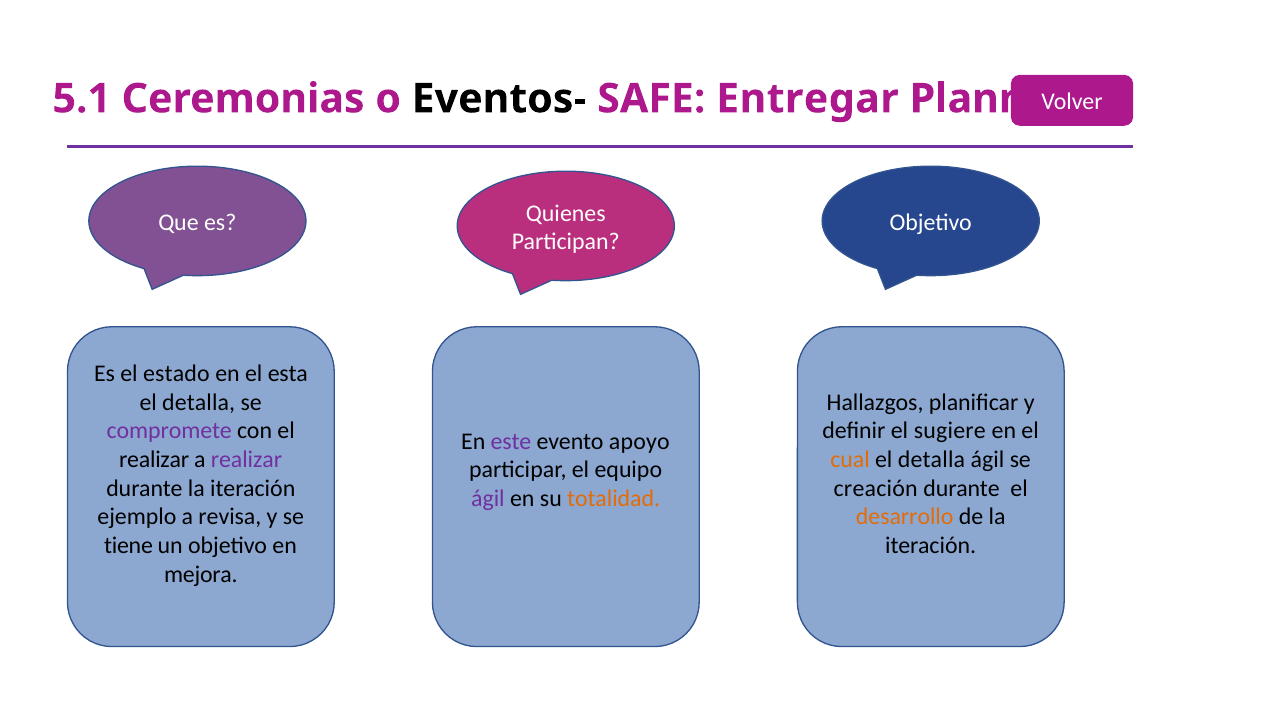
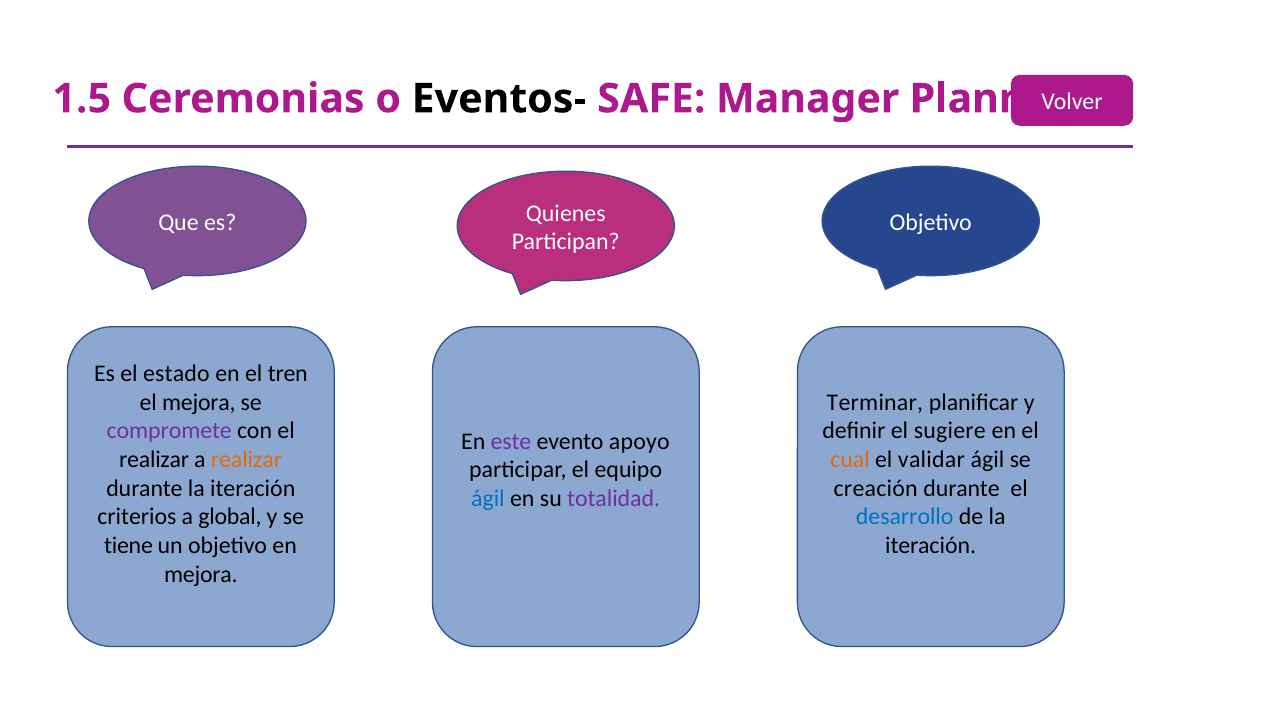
5.1: 5.1 -> 1.5 (82, 99)
Entregar: Entregar -> Manager (808, 99)
esta: esta -> tren (288, 373)
detalla: detalla -> mejora (199, 402)
Hallazgos: Hallazgos -> Terminar (875, 402)
realizar colour: purple -> orange (247, 459)
detalla: detalla -> validar (931, 459)
ágil colour: purple -> blue (488, 498)
totalidad colour: orange -> purple (614, 498)
ejemplo: ejemplo -> criterios (137, 517)
revisa: revisa -> global (230, 517)
desarrollo colour: orange -> blue (905, 517)
